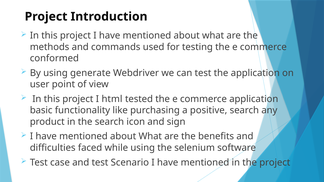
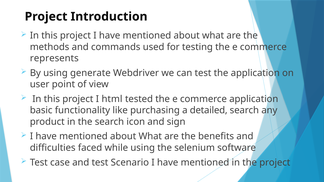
conformed: conformed -> represents (54, 58)
positive: positive -> detailed (209, 110)
